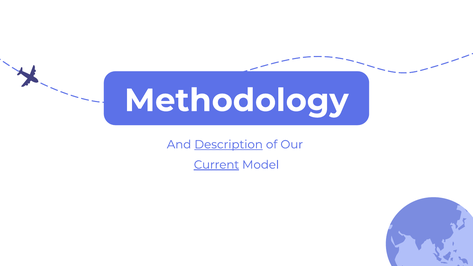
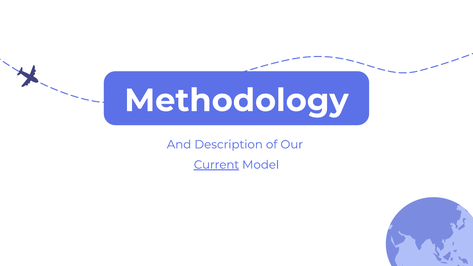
Description underline: present -> none (229, 145)
